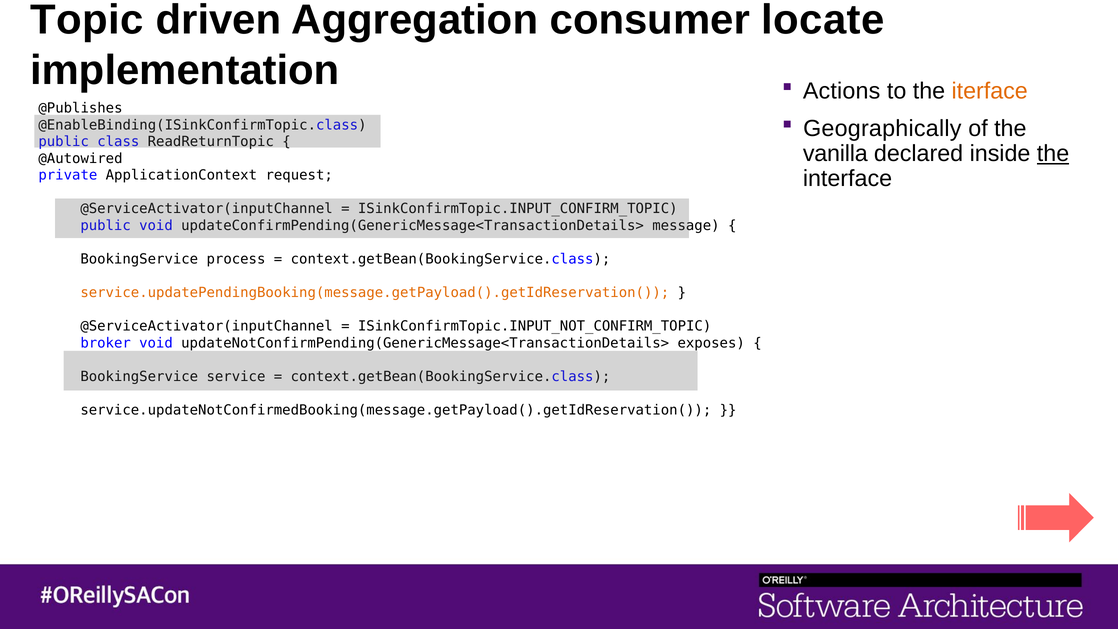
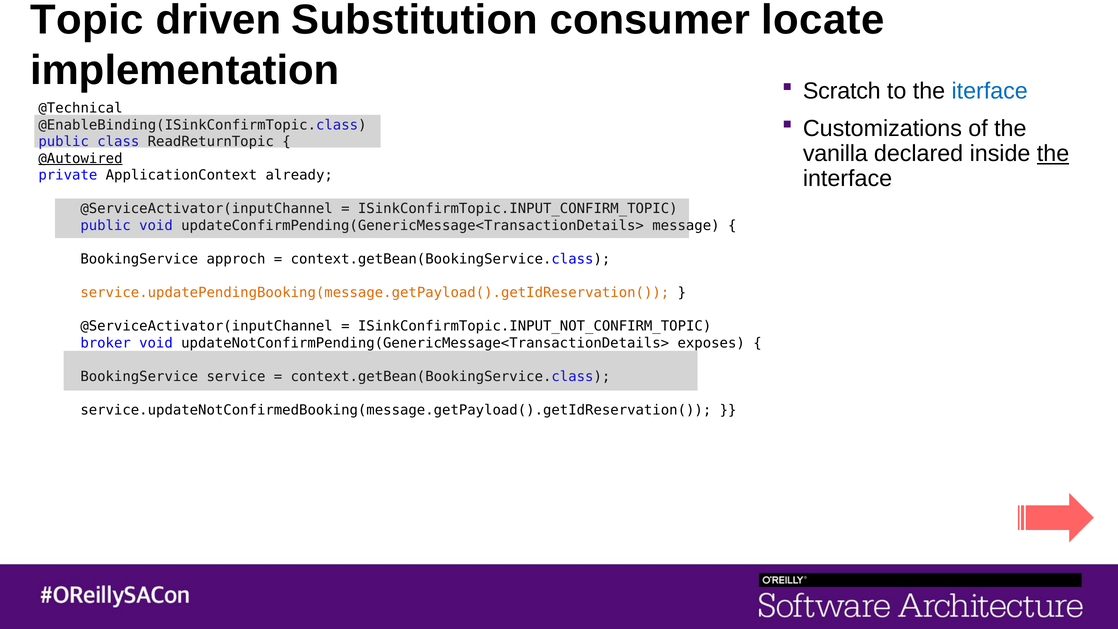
Aggregation: Aggregation -> Substitution (415, 20)
Actions: Actions -> Scratch (842, 91)
iterface colour: orange -> blue (990, 91)
@Publishes: @Publishes -> @Technical (81, 108)
Geographically: Geographically -> Customizations (882, 128)
@Autowired underline: none -> present (81, 159)
request: request -> already (299, 175)
process: process -> approch (236, 259)
